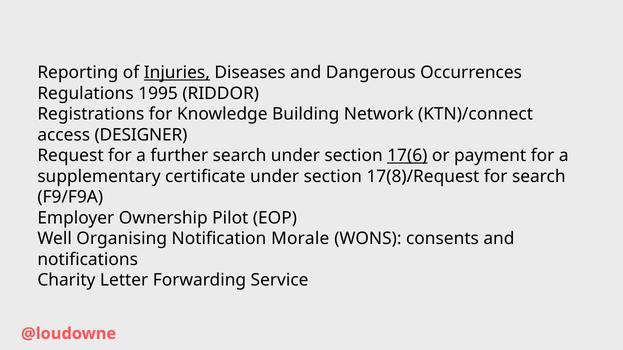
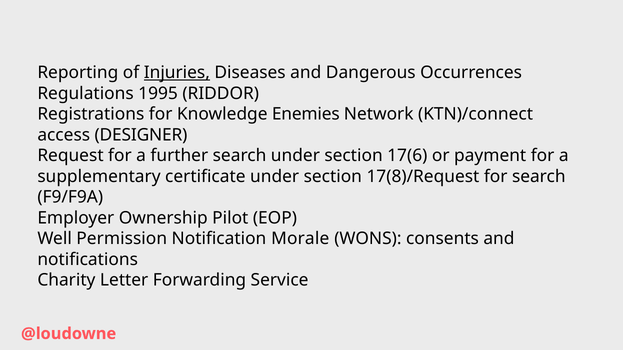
Building: Building -> Enemies (306, 114)
17(6 underline: present -> none (407, 156)
Organising: Organising -> Permission (122, 239)
